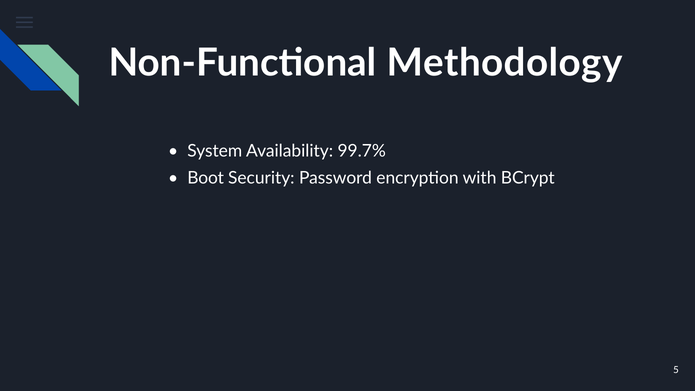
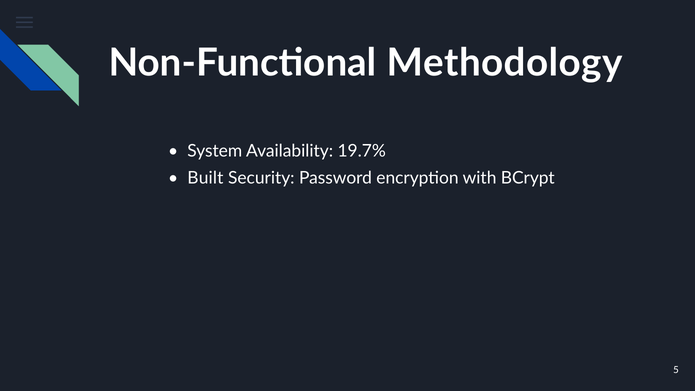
99.7%: 99.7% -> 19.7% (362, 151)
Boot: Boot -> Built (205, 178)
